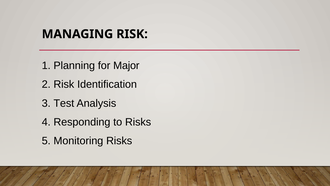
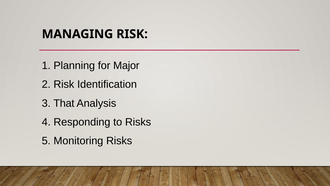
Test: Test -> That (64, 103)
